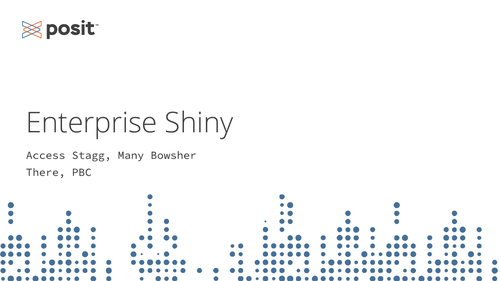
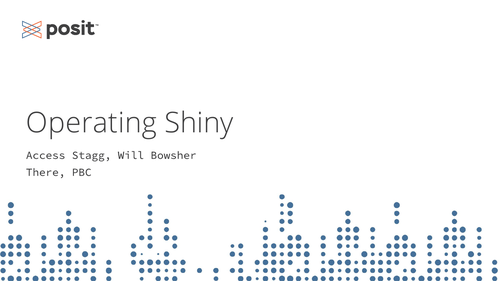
Enterprise: Enterprise -> Operating (91, 123)
Many: Many -> Will (131, 155)
